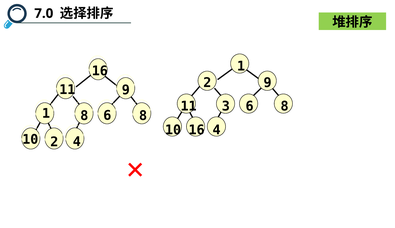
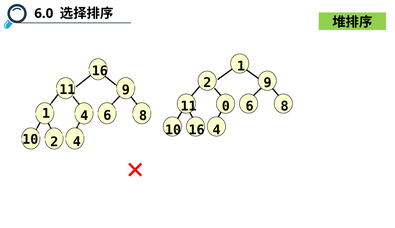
7.0: 7.0 -> 6.0 (44, 13)
3: 3 -> 0 (226, 106)
1 8: 8 -> 4 (84, 116)
